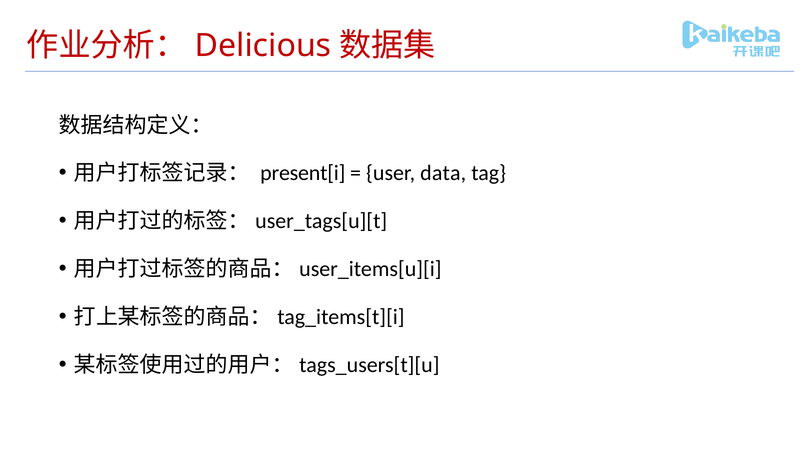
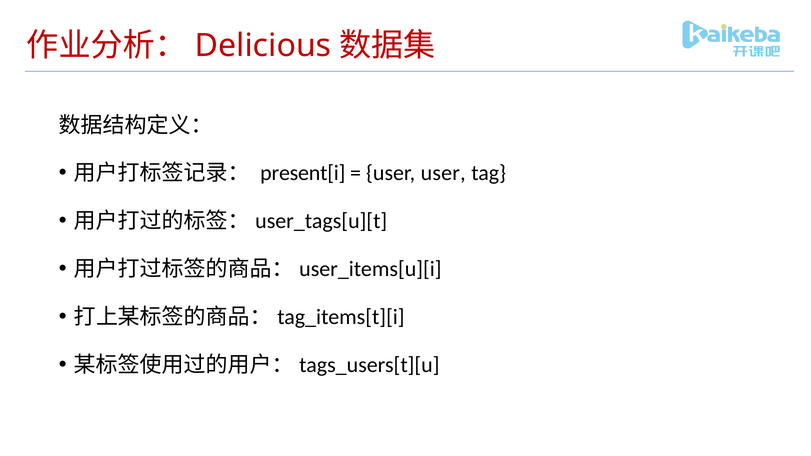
user data: data -> user (443, 173)
